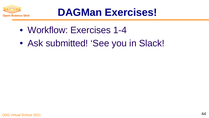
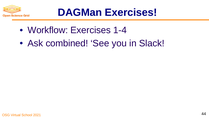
submitted: submitted -> combined (67, 43)
